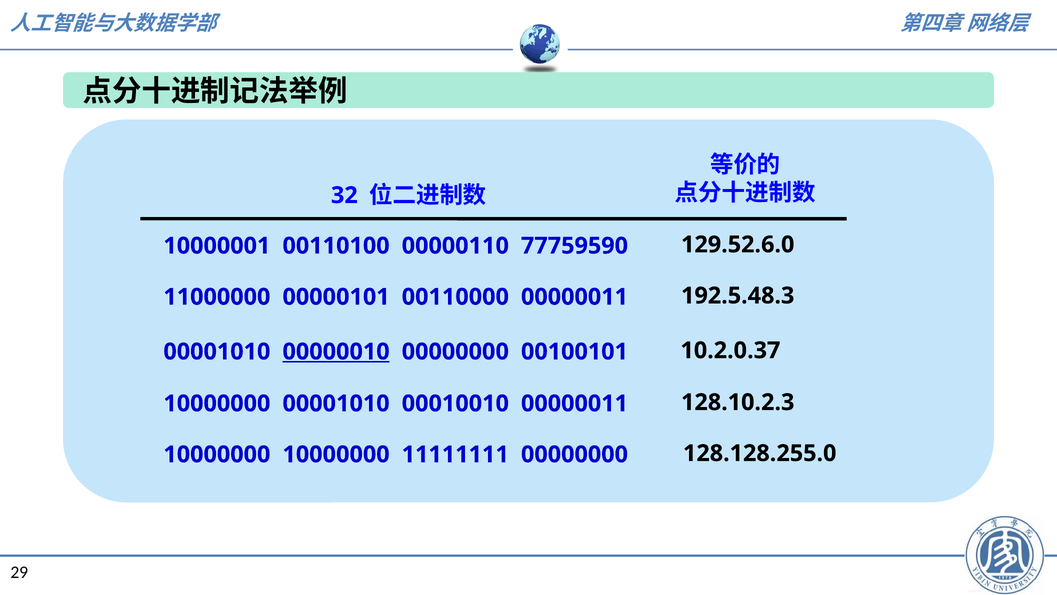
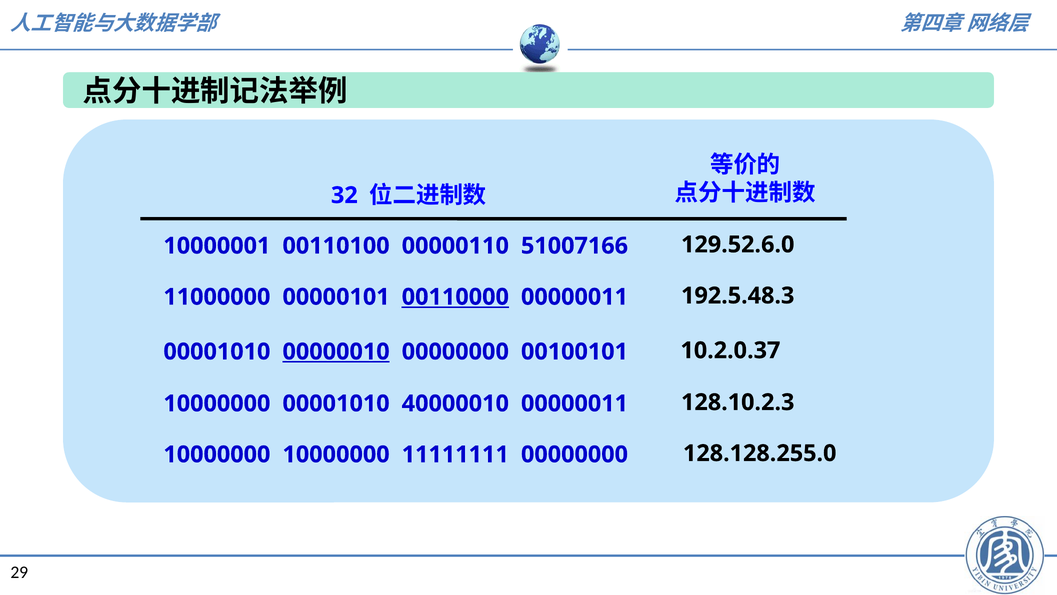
77759590: 77759590 -> 51007166 (575, 246)
00110000 underline: none -> present (455, 297)
00010010: 00010010 -> 40000010 (455, 403)
